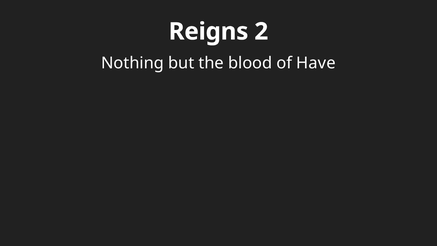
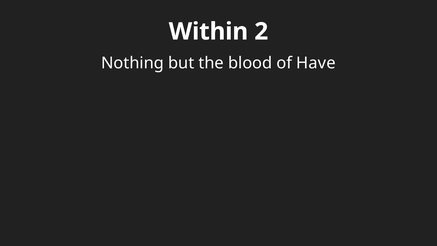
Reigns: Reigns -> Within (208, 32)
